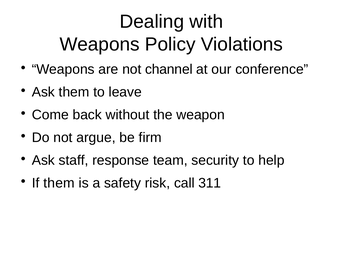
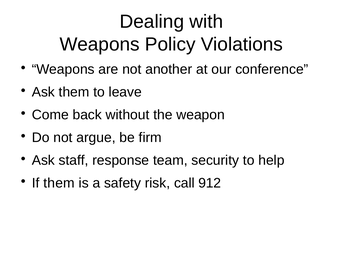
channel: channel -> another (169, 69)
311: 311 -> 912 (210, 183)
